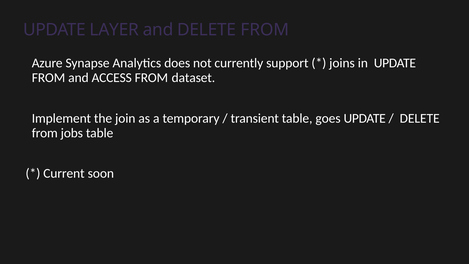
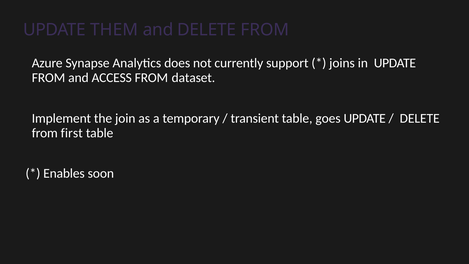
LAYER: LAYER -> THEM (114, 30)
jobs: jobs -> first (72, 133)
Current: Current -> Enables (64, 173)
